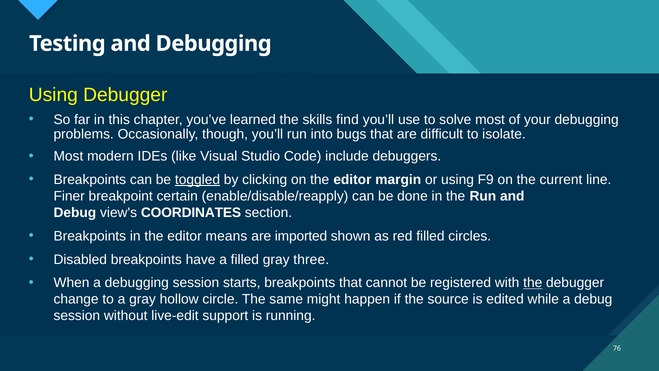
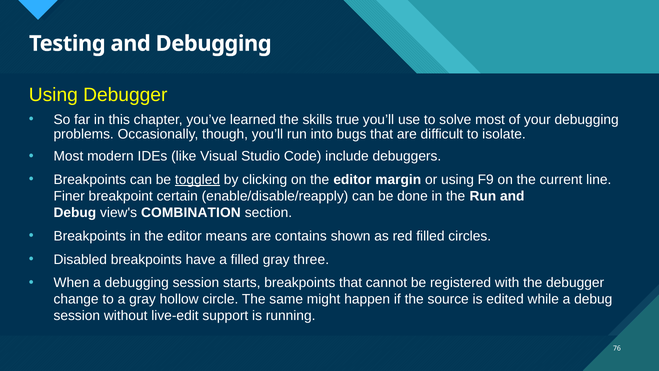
find: find -> true (348, 119)
COORDINATES: COORDINATES -> COMBINATION (191, 213)
imported: imported -> contains (301, 236)
the underline: present -> none (533, 283)
